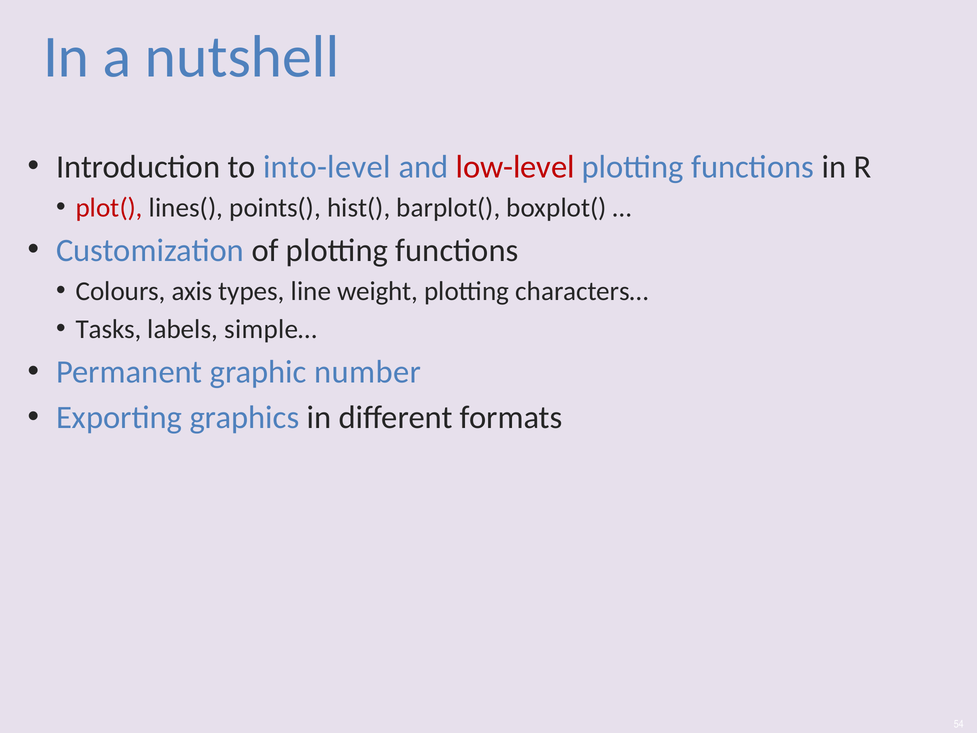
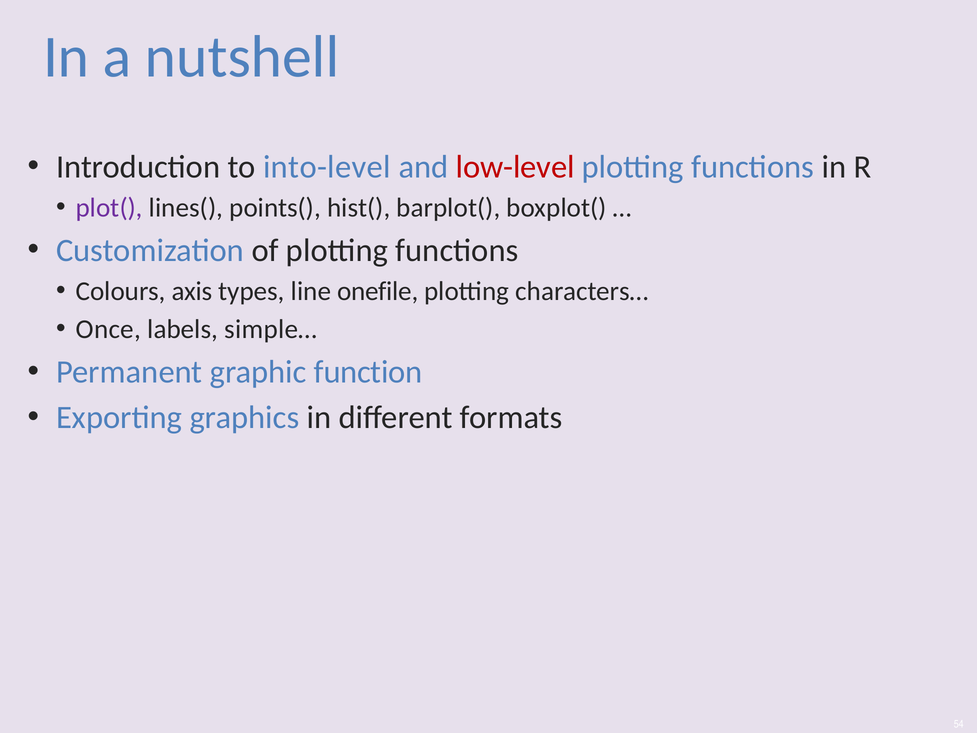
plot( colour: red -> purple (109, 208)
weight: weight -> onefile (378, 291)
Tasks: Tasks -> Once (108, 329)
number: number -> function (368, 372)
